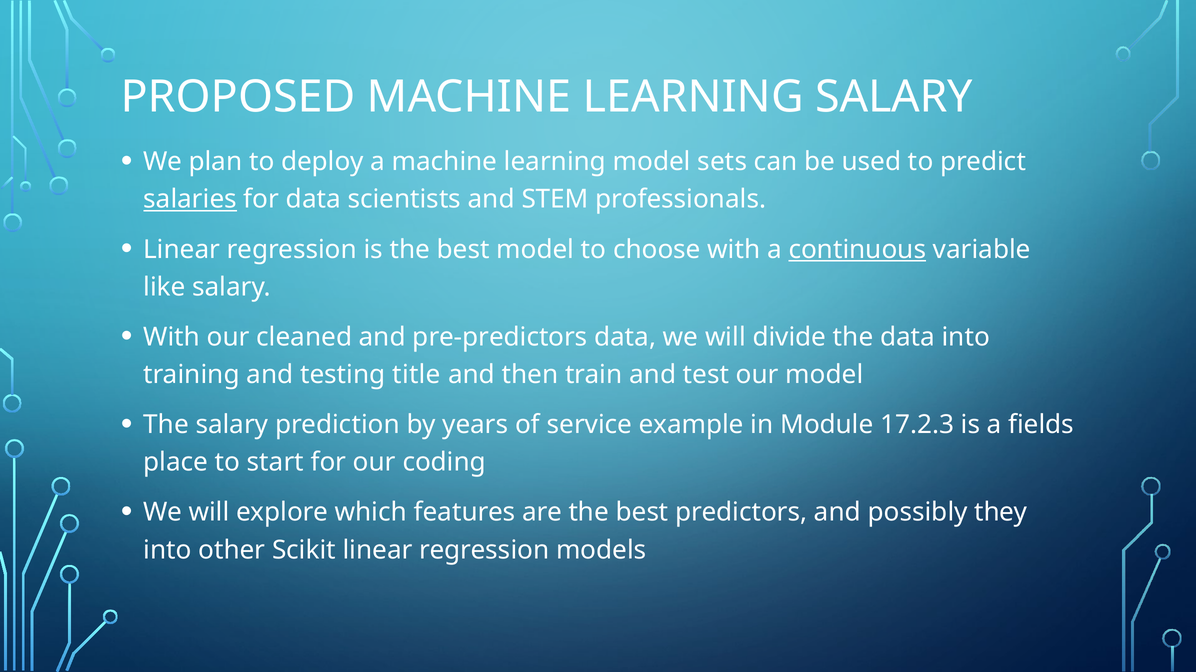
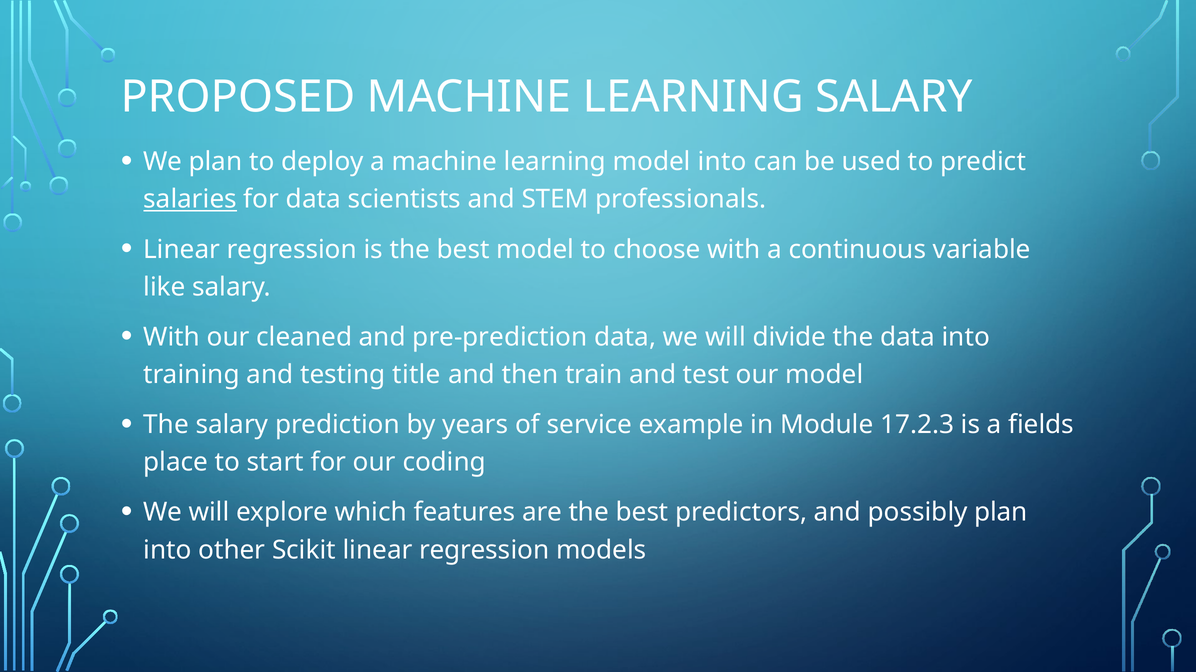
model sets: sets -> into (722, 162)
continuous underline: present -> none (857, 250)
pre-predictors: pre-predictors -> pre-prediction (500, 337)
possibly they: they -> plan (1001, 513)
